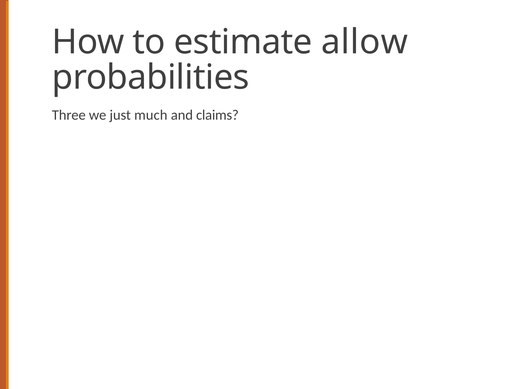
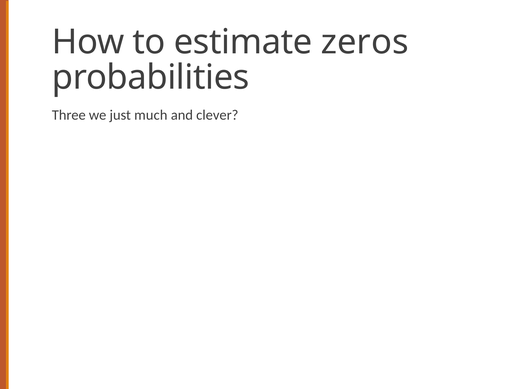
allow: allow -> zeros (365, 42)
claims: claims -> clever (217, 115)
